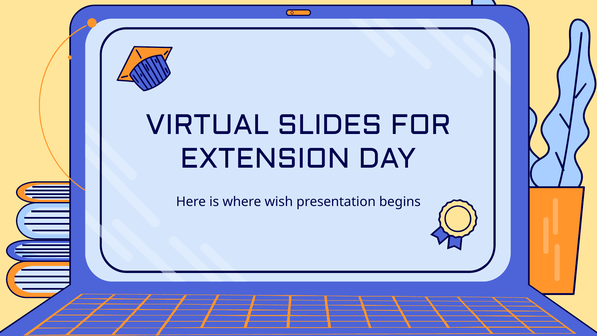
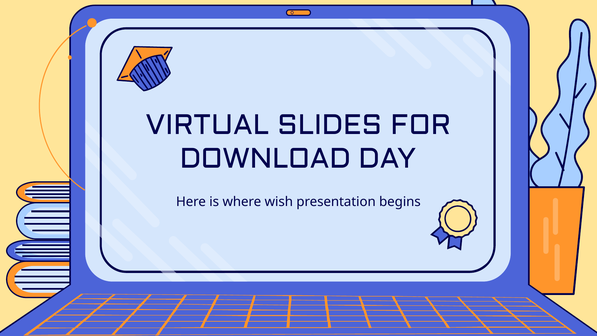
EXTENSION: EXTENSION -> DOWNLOAD (265, 159)
